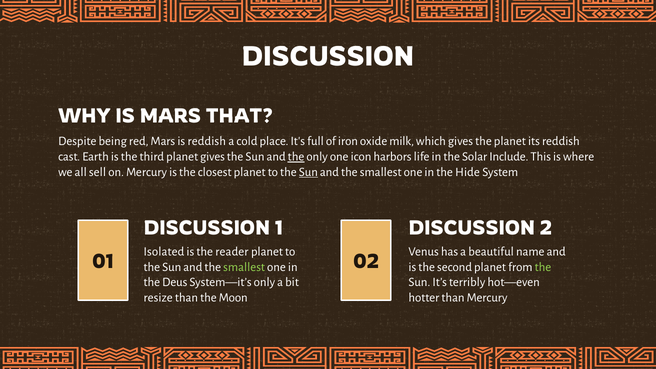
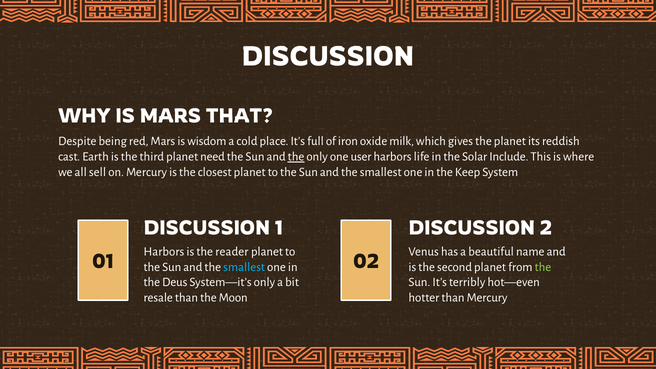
is reddish: reddish -> wisdom (207, 141)
planet gives: gives -> need (213, 156)
icon: icon -> user (361, 156)
Sun underline: present -> none (308, 172)
Hide: Hide -> Keep (468, 172)
Isolated: Isolated -> Harbors (164, 252)
smallest colour: light green -> light blue (244, 267)
resize: resize -> resale (158, 298)
